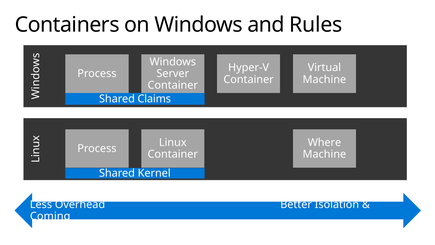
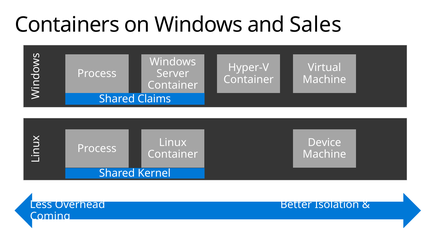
Rules: Rules -> Sales (316, 25)
Where: Where -> Device (324, 142)
